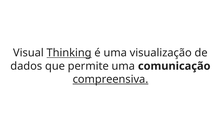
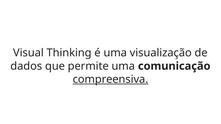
Thinking underline: present -> none (69, 53)
